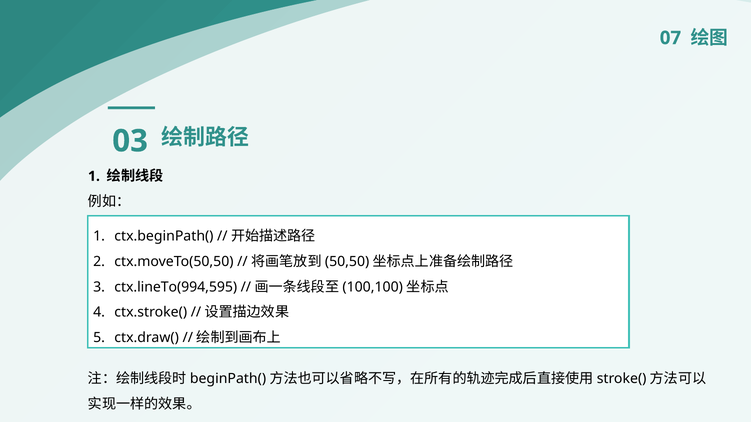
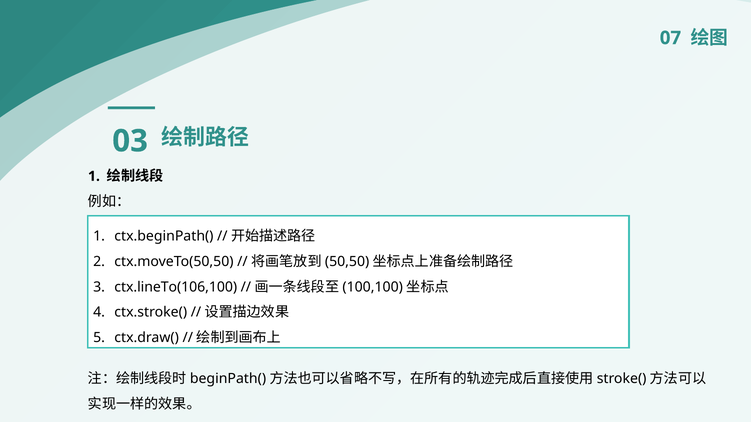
ctx.lineTo(994,595: ctx.lineTo(994,595 -> ctx.lineTo(106,100 (176, 287)
